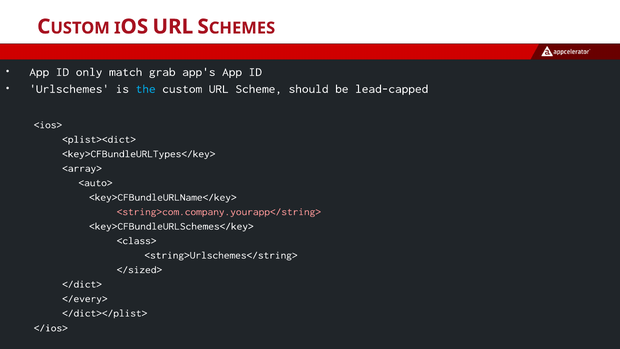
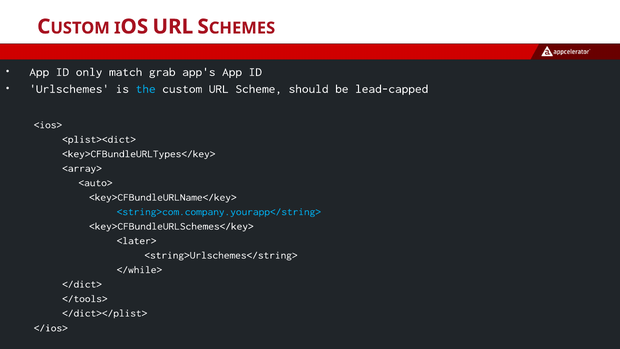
<string>com.company.yourapp</string> colour: pink -> light blue (219, 212)
<class>: <class> -> <later> (137, 240)
</sized>: </sized> -> </while> (139, 269)
</every>: </every> -> </tools> (85, 298)
